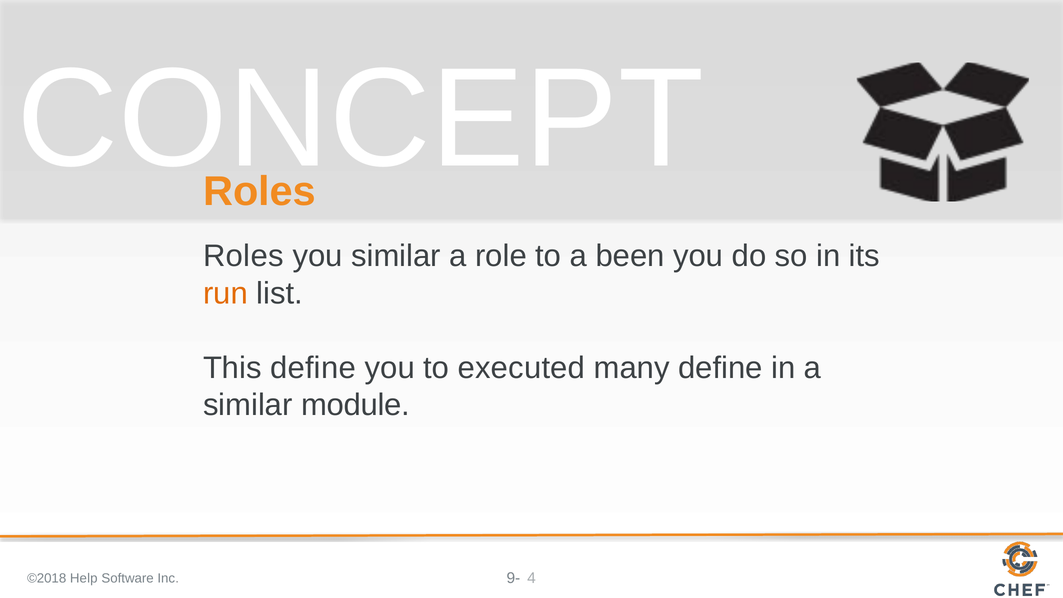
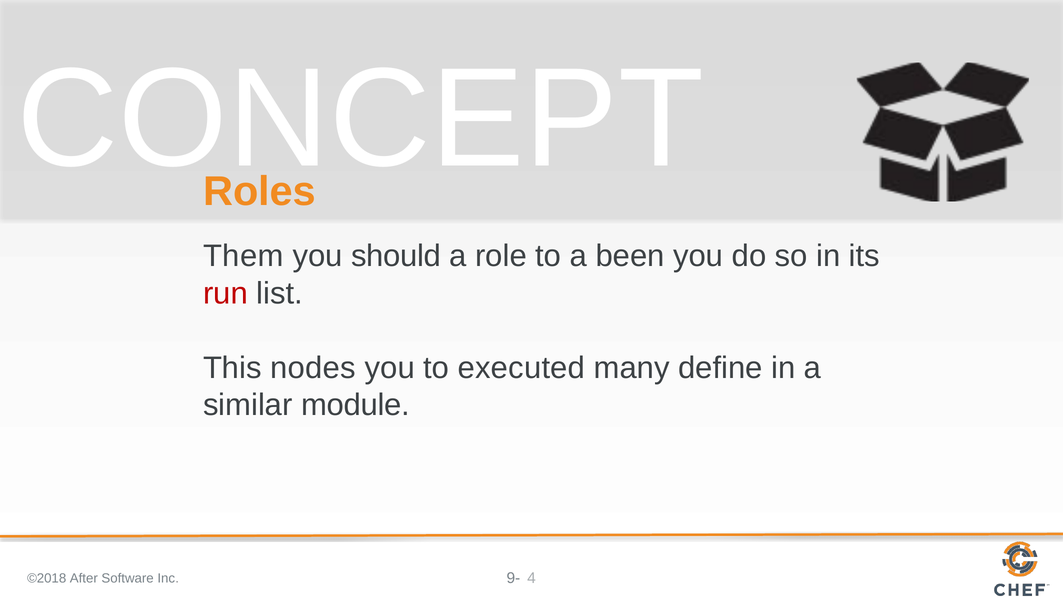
Roles: Roles -> Them (243, 256)
you similar: similar -> should (396, 256)
run colour: orange -> red (225, 293)
This define: define -> nodes (313, 368)
Help: Help -> After (84, 579)
